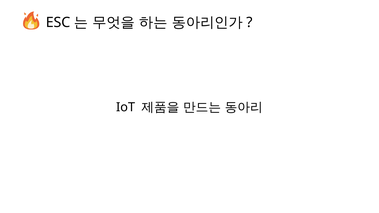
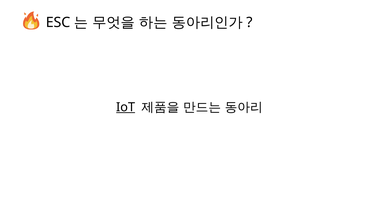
IoT underline: none -> present (126, 107)
